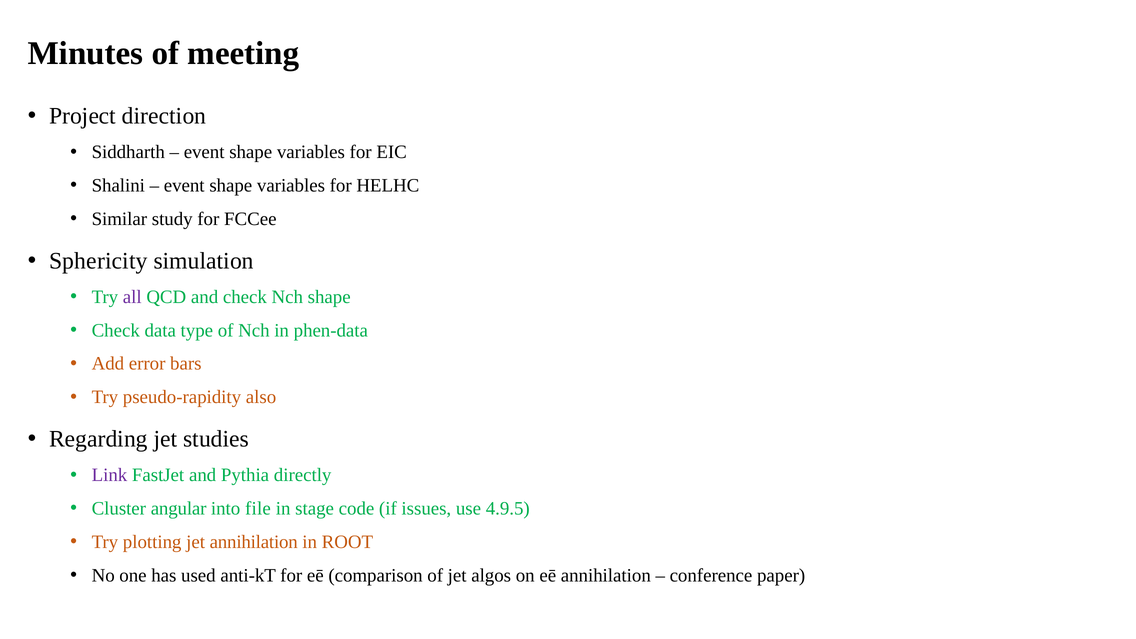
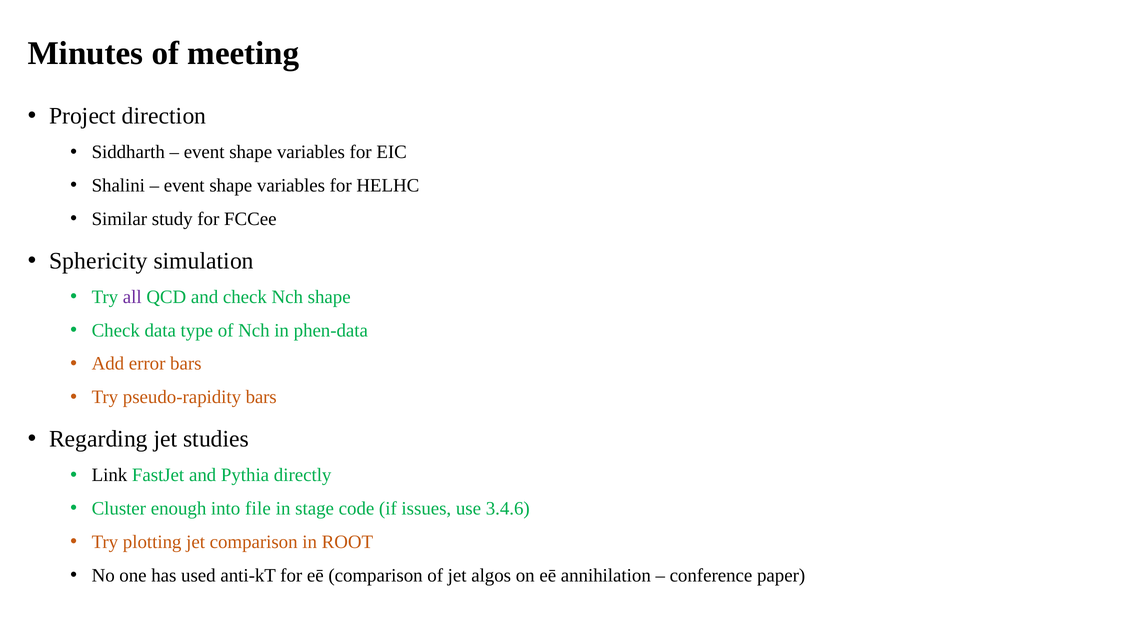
pseudo-rapidity also: also -> bars (261, 397)
Link colour: purple -> black (109, 475)
angular: angular -> enough (179, 509)
4.9.5: 4.9.5 -> 3.4.6 (508, 509)
jet annihilation: annihilation -> comparison (254, 542)
